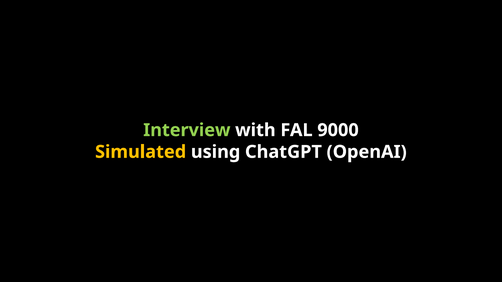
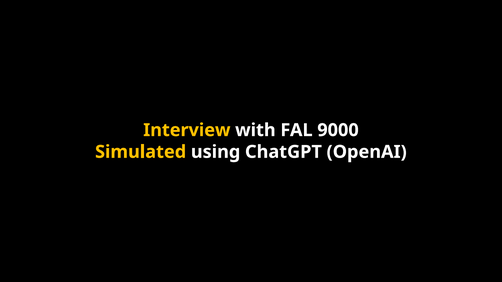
Interview colour: light green -> yellow (187, 130)
